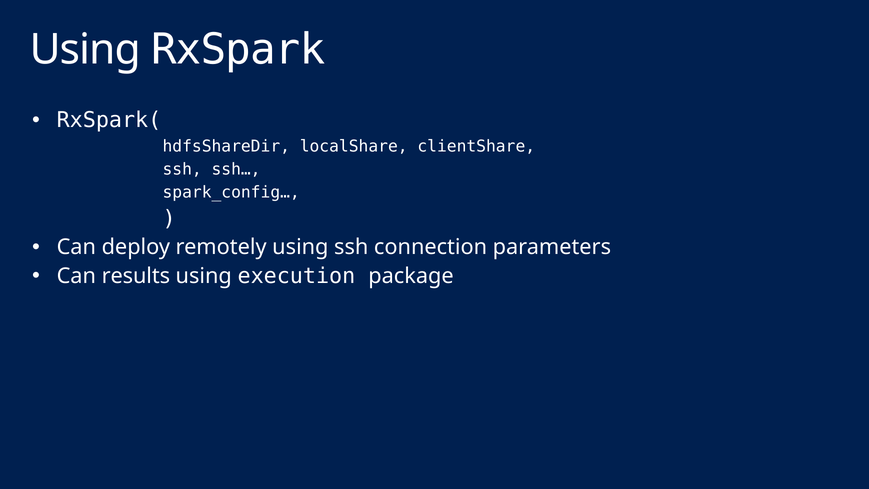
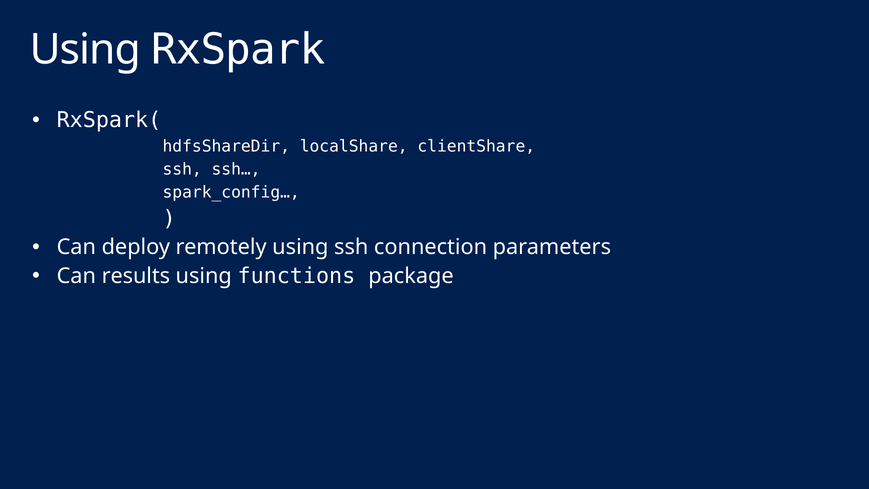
execution: execution -> functions (296, 276)
